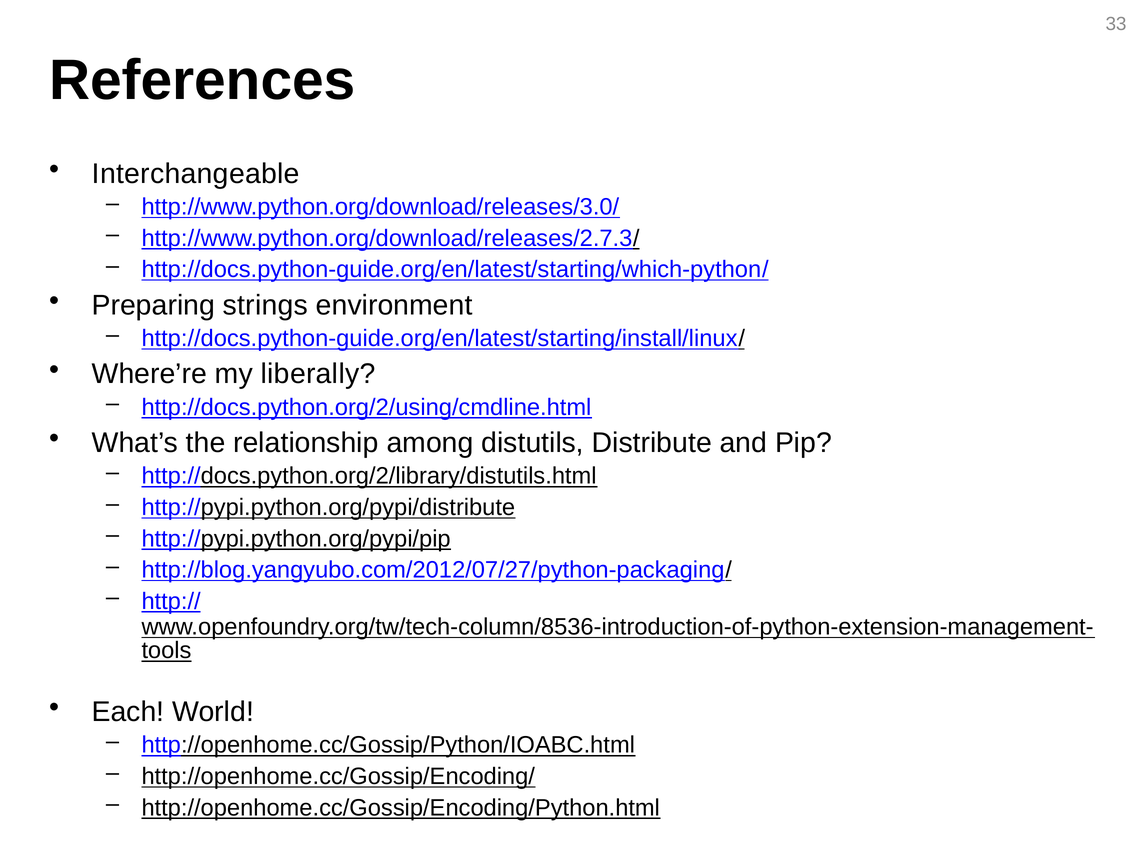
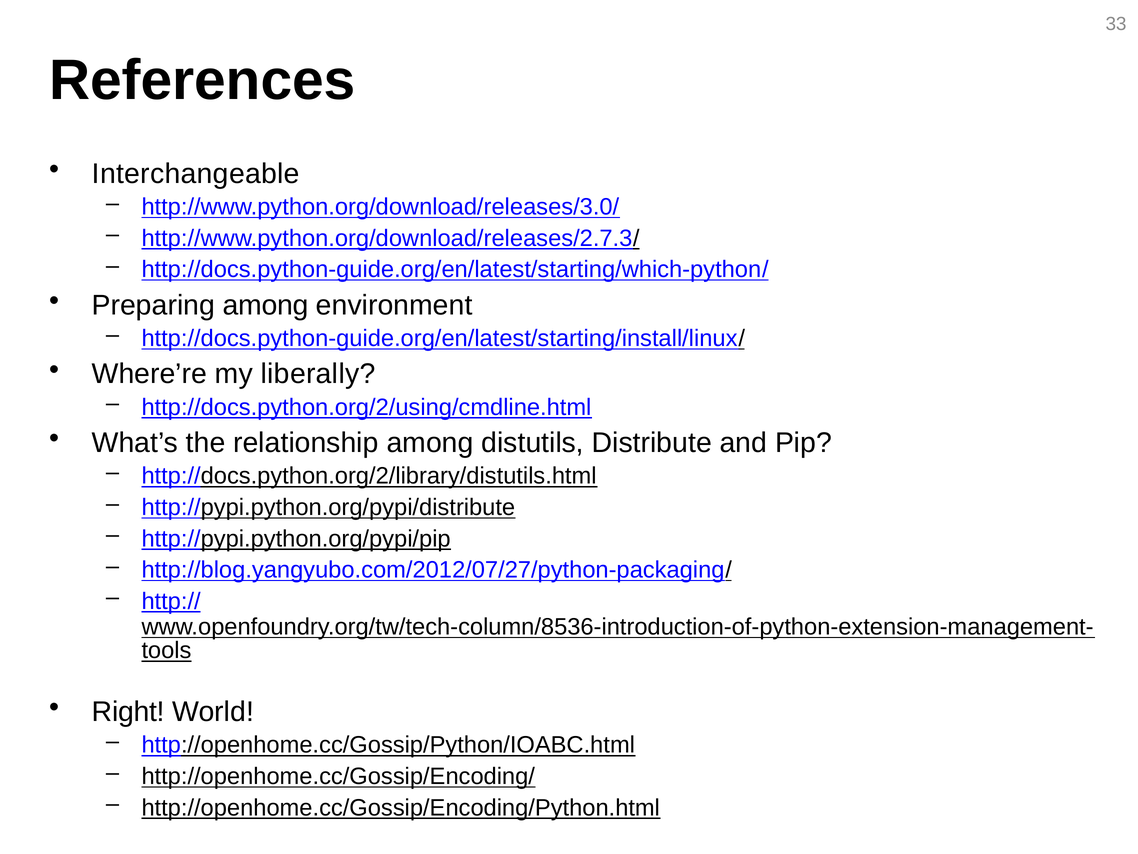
Preparing strings: strings -> among (266, 305)
Each: Each -> Right (128, 712)
